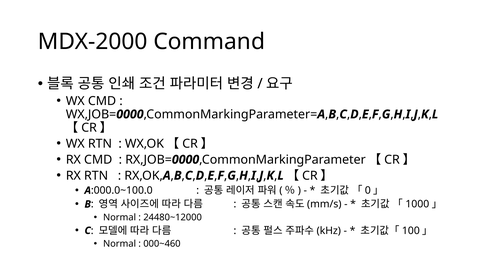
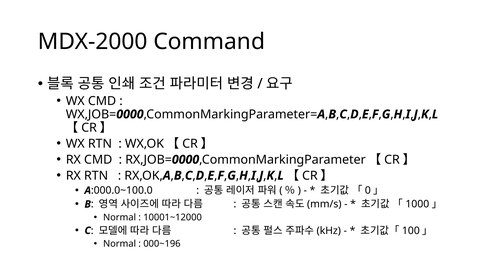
24480~12000: 24480~12000 -> 10001~12000 (173, 218)
000~460: 000~460 -> 000~196 (162, 244)
